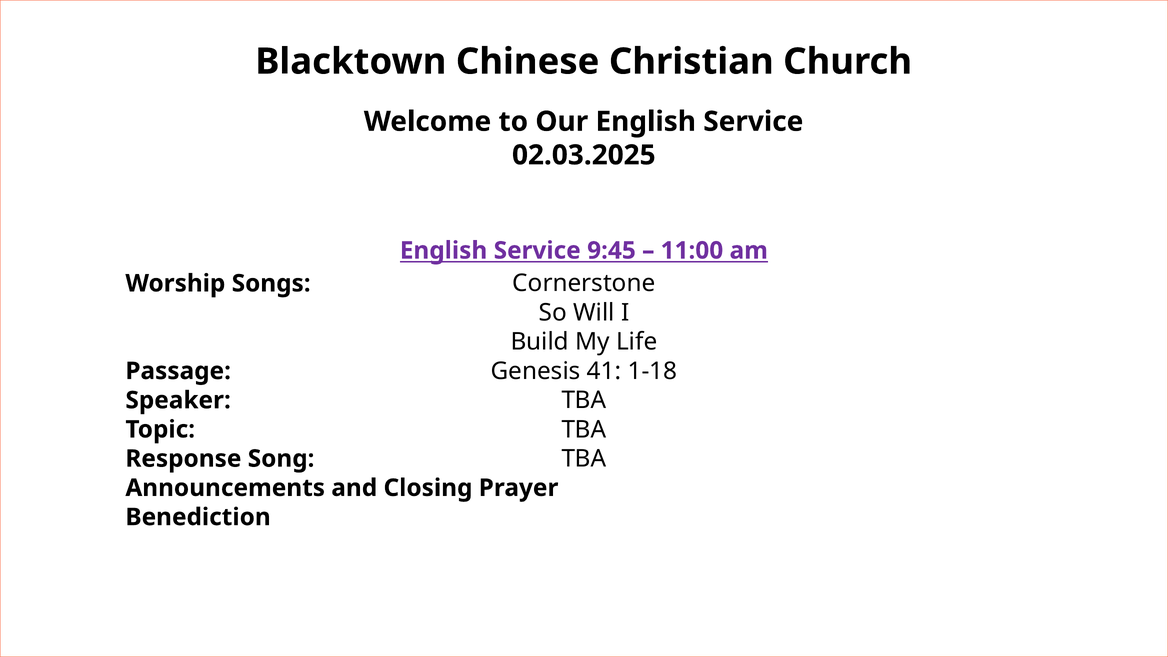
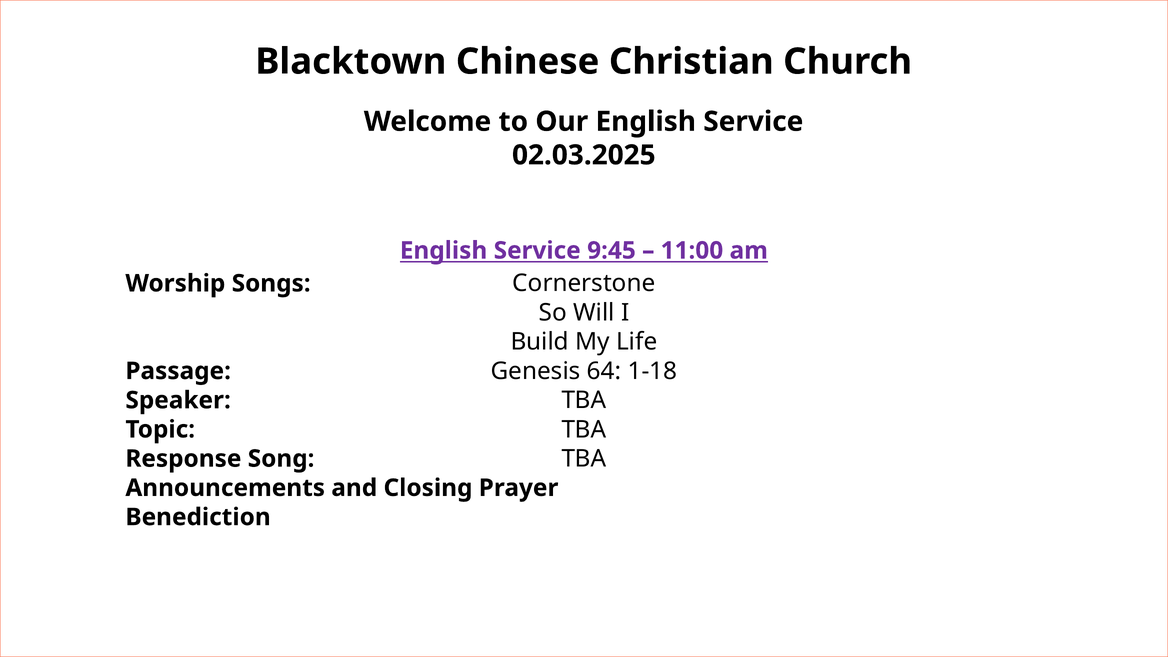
41: 41 -> 64 (604, 371)
